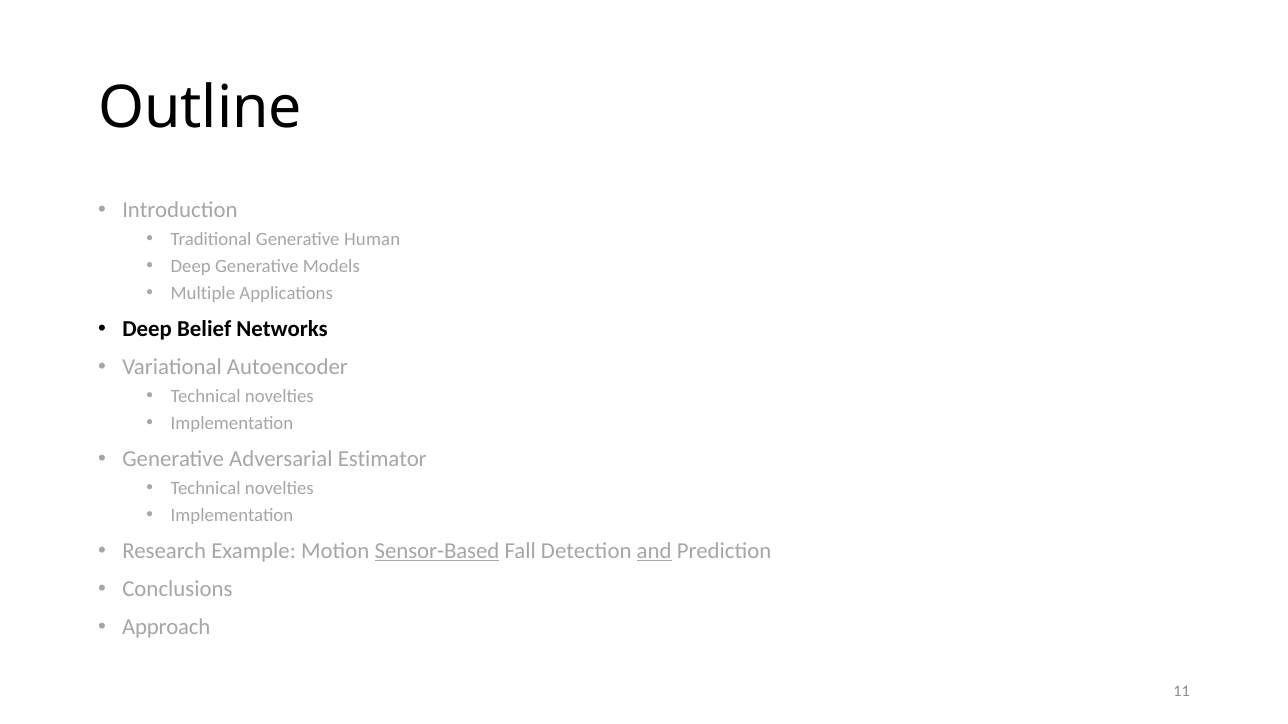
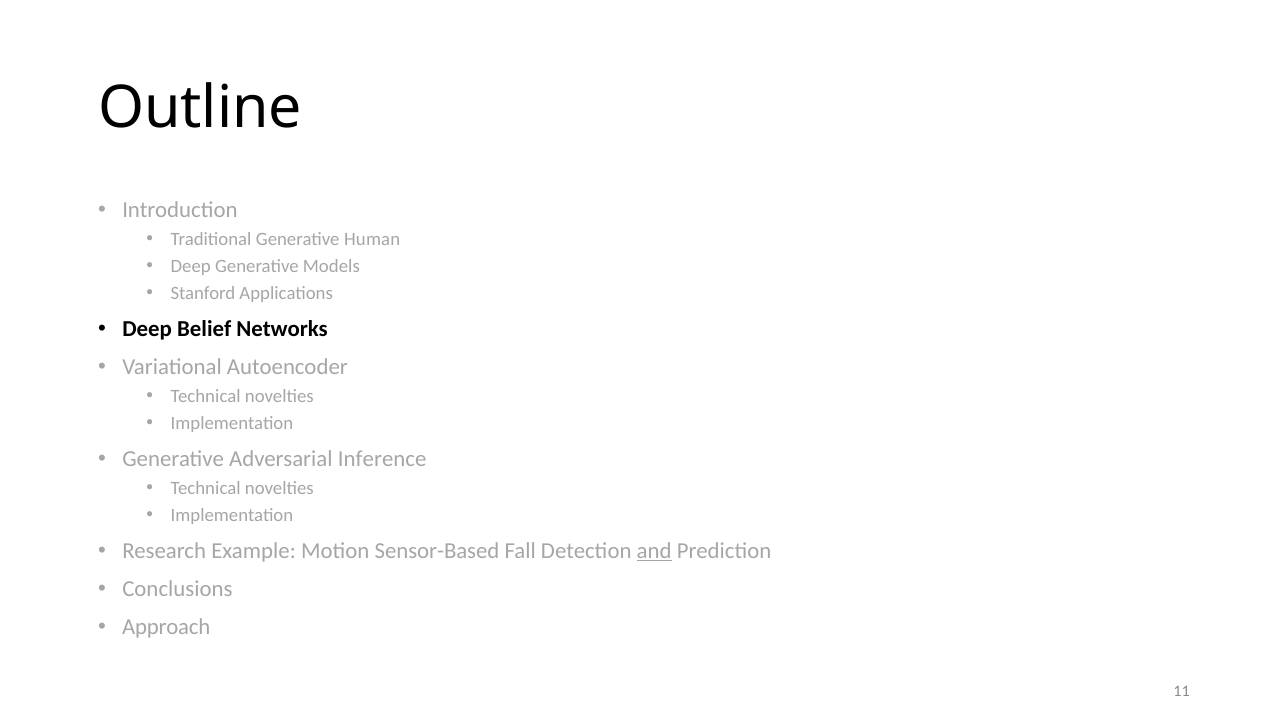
Multiple: Multiple -> Stanford (203, 293)
Estimator: Estimator -> Inference (382, 459)
Sensor-Based underline: present -> none (437, 551)
